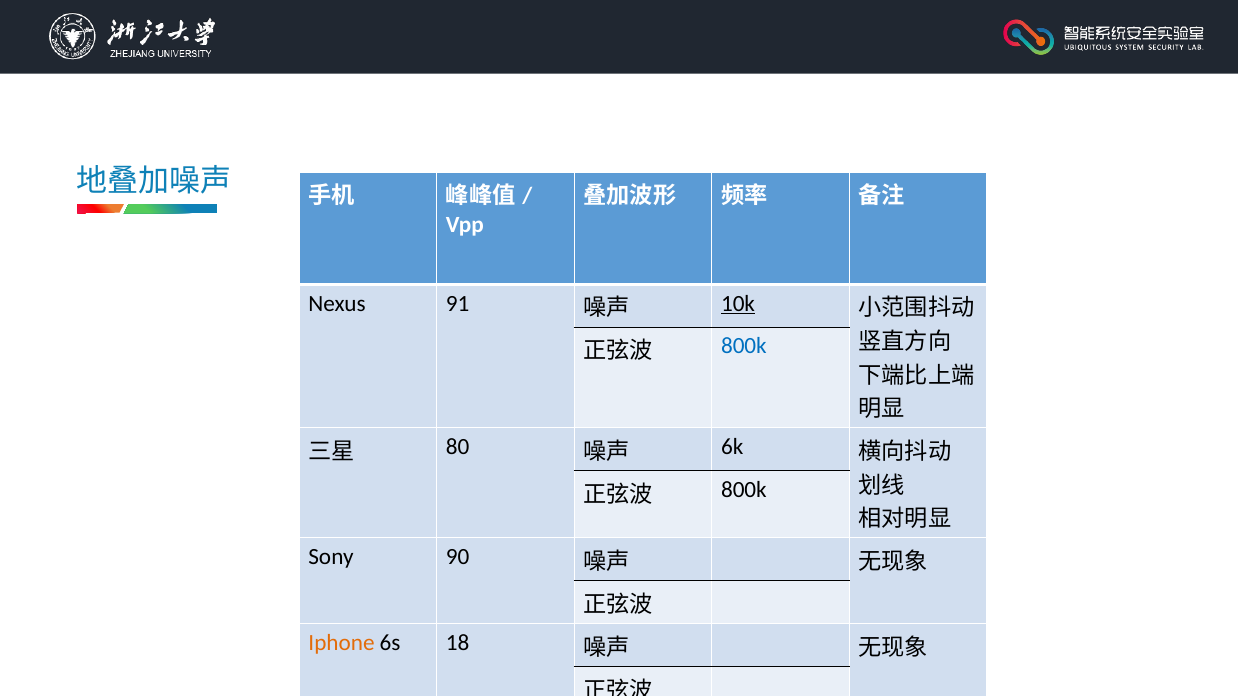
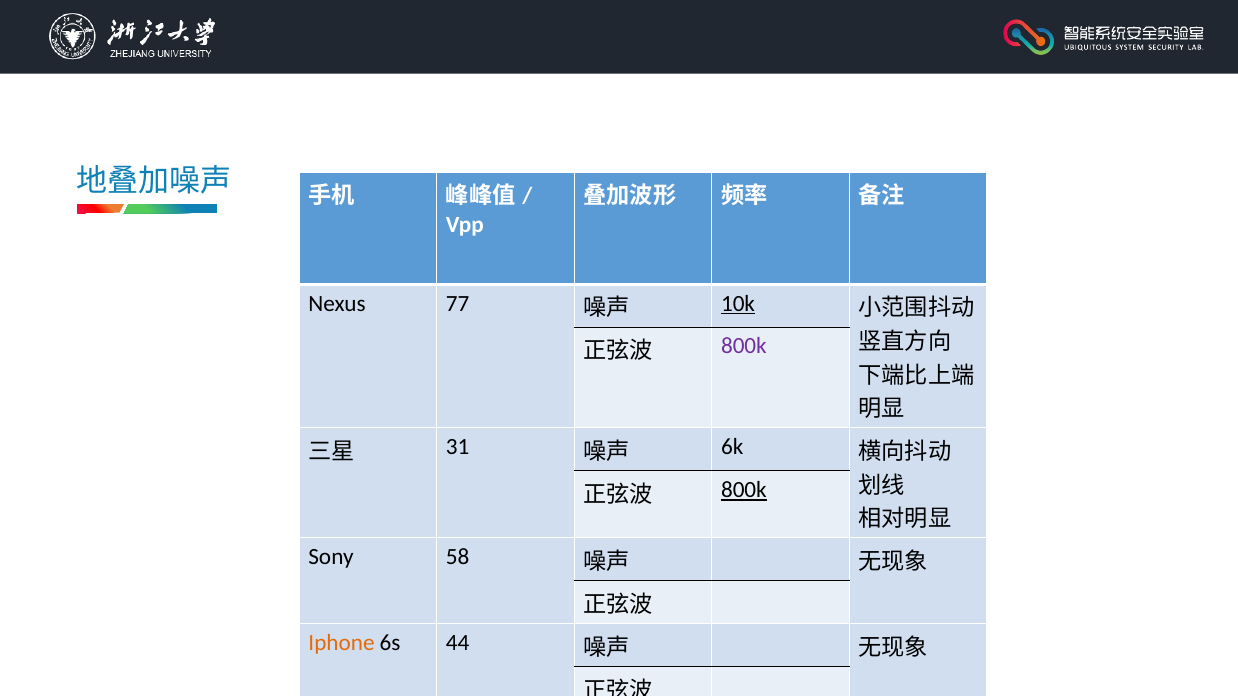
91: 91 -> 77 (458, 304)
800k colour: blue -> purple (744, 346)
80: 80 -> 31 (458, 447)
800k underline: none -> present (744, 490)
90: 90 -> 58 (458, 557)
6s 18: 18 -> 44 (458, 643)
